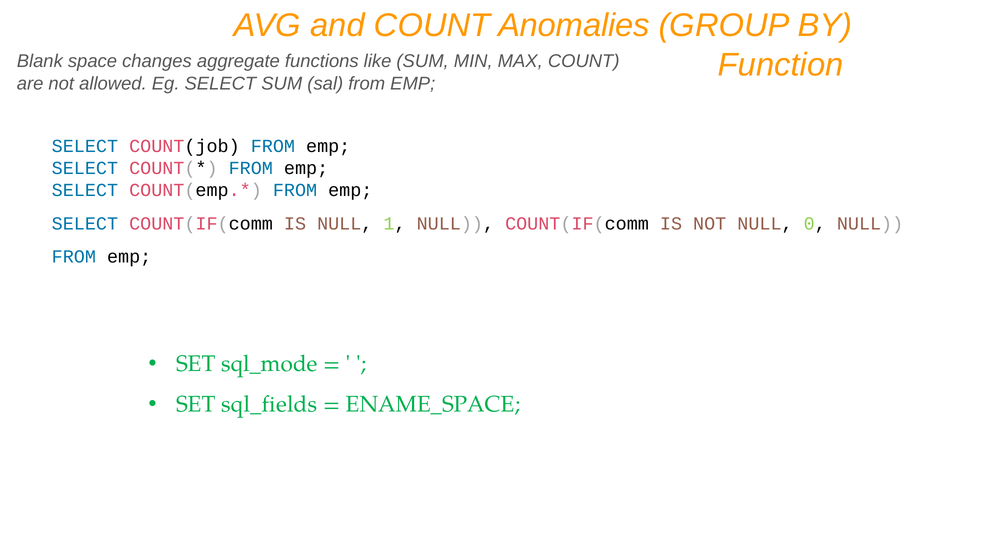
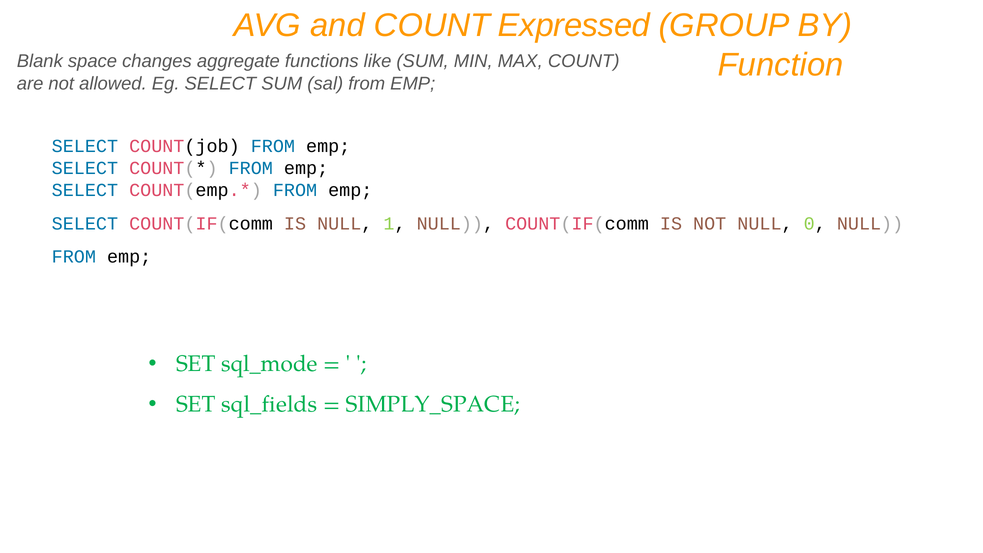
Anomalies: Anomalies -> Expressed (574, 26)
ENAME_SPACE: ENAME_SPACE -> SIMPLY_SPACE (433, 404)
